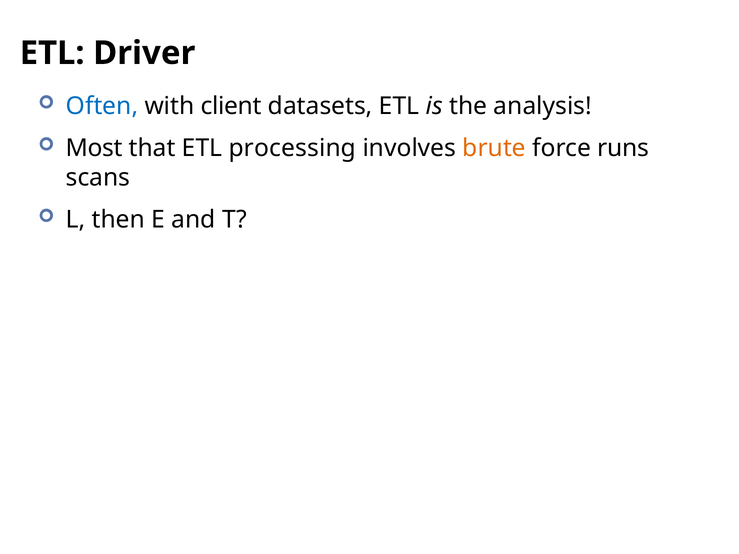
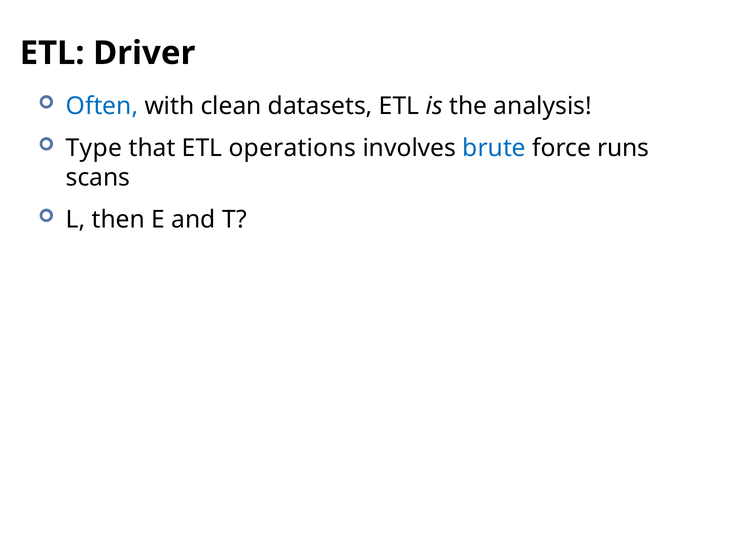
client: client -> clean (231, 106)
Most: Most -> Type (94, 148)
processing: processing -> operations (292, 148)
brute colour: orange -> blue (494, 148)
